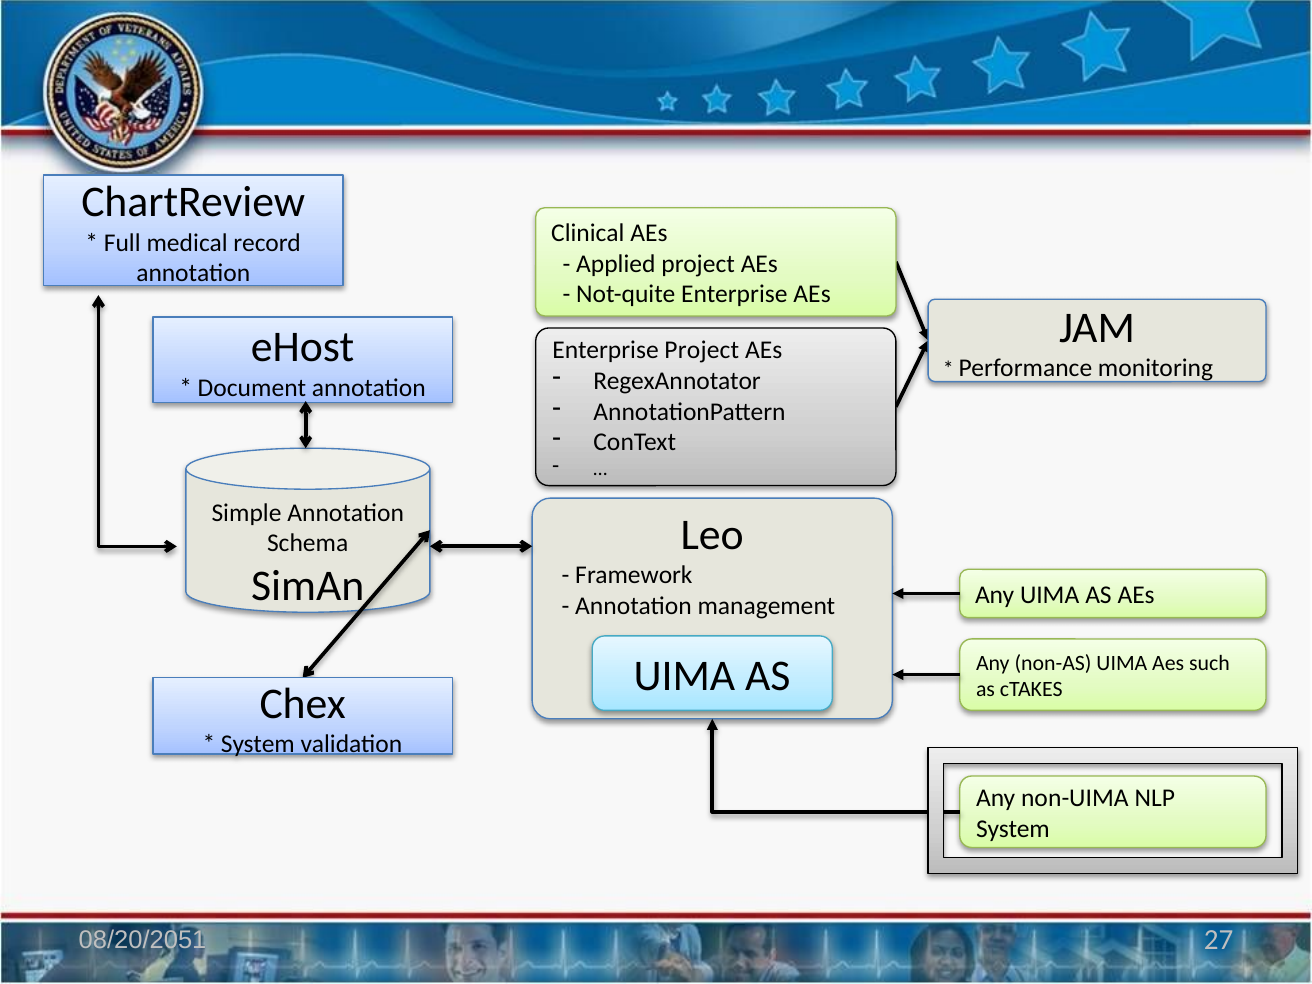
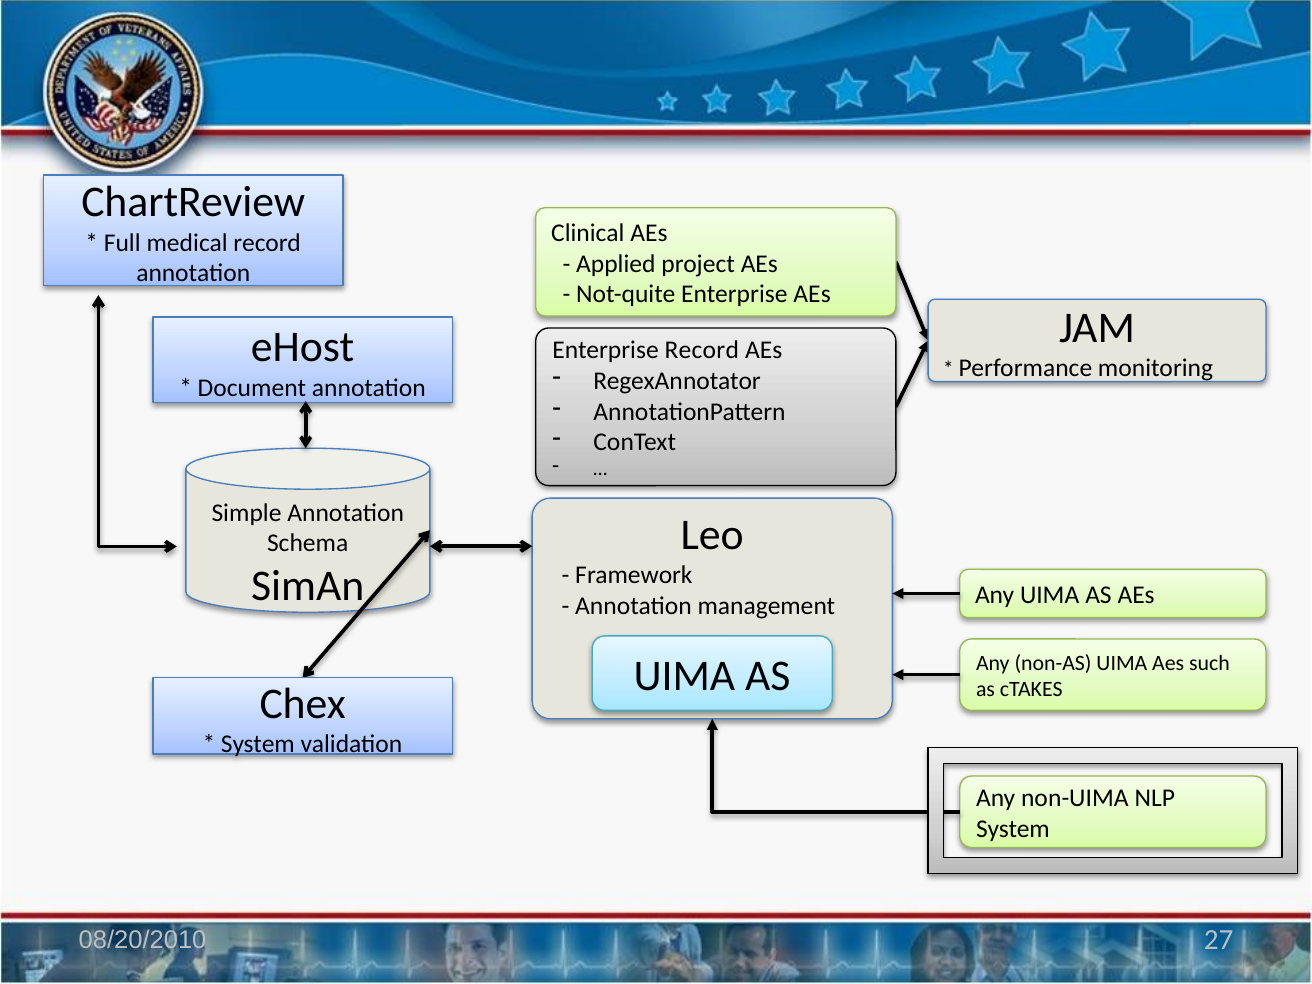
Enterprise Project: Project -> Record (702, 351)
08/20/2051: 08/20/2051 -> 08/20/2010 (143, 940)
